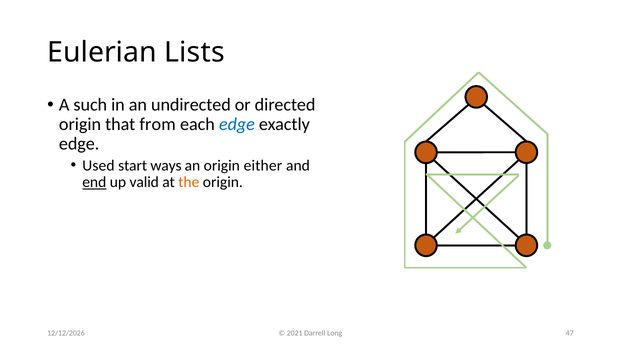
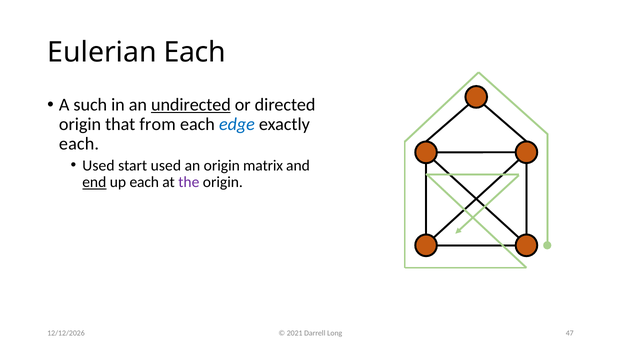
Eulerian Lists: Lists -> Each (195, 52)
undirected underline: none -> present (191, 105)
edge: edge -> each (79, 144)
start ways: ways -> used (166, 166)
either: either -> matrix (263, 166)
up valid: valid -> each (144, 182)
the colour: orange -> purple (189, 182)
